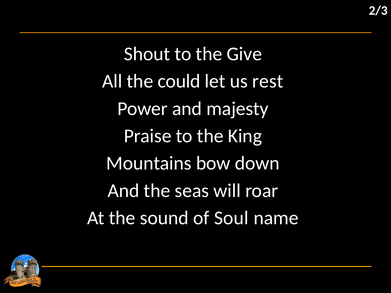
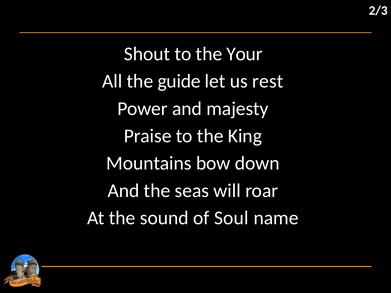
Give: Give -> Your (244, 54)
could: could -> guide (179, 81)
